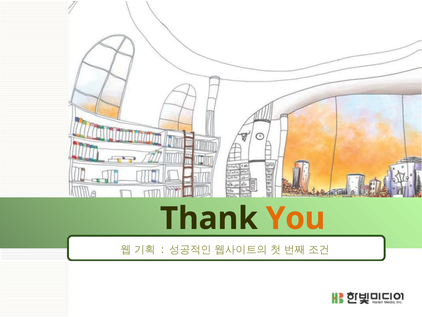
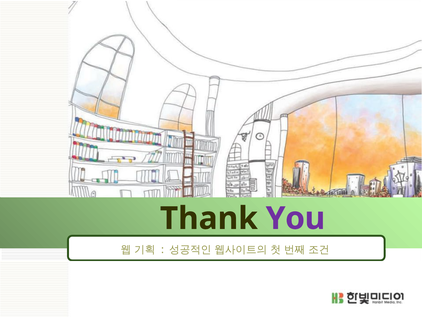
You colour: orange -> purple (295, 218)
